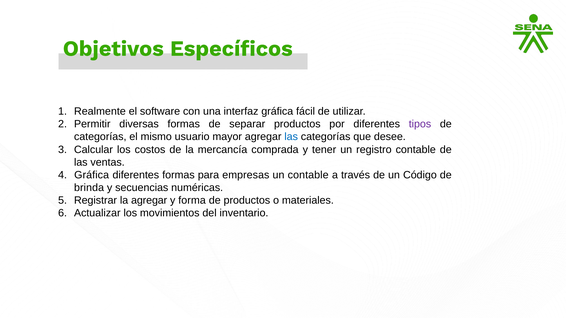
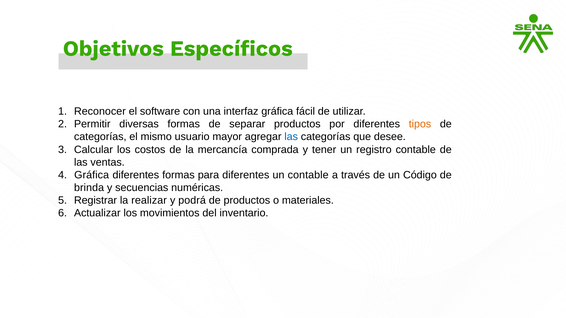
Realmente: Realmente -> Reconocer (100, 111)
tipos colour: purple -> orange (420, 124)
para empresas: empresas -> diferentes (246, 175)
la agregar: agregar -> realizar (149, 201)
forma: forma -> podrá (192, 201)
